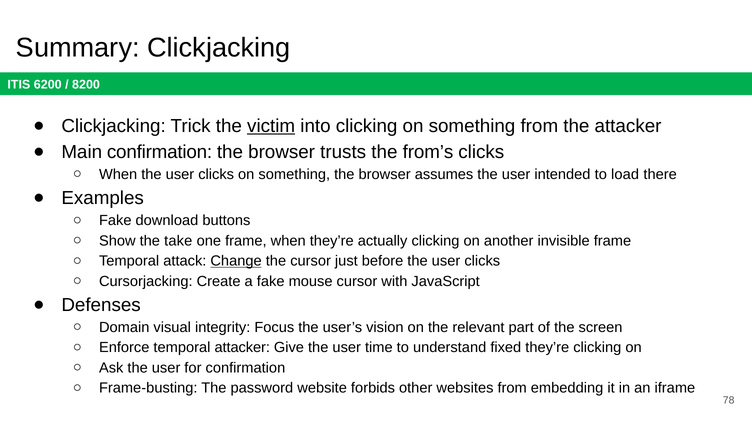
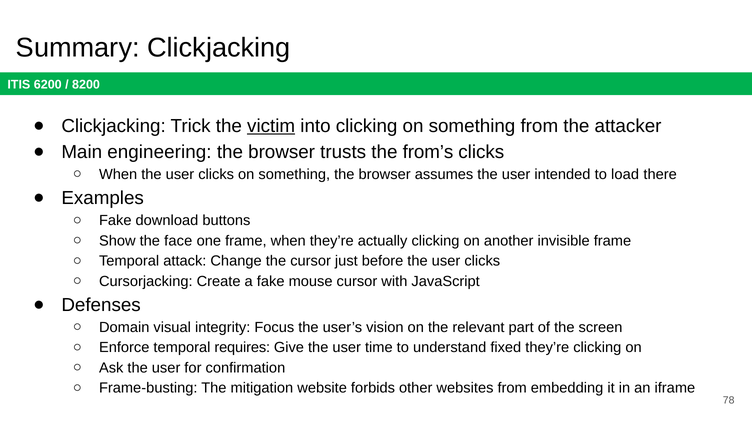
Main confirmation: confirmation -> engineering (159, 152)
take: take -> face (178, 241)
Change underline: present -> none (236, 261)
temporal attacker: attacker -> requires (242, 348)
password: password -> mitigation (262, 388)
